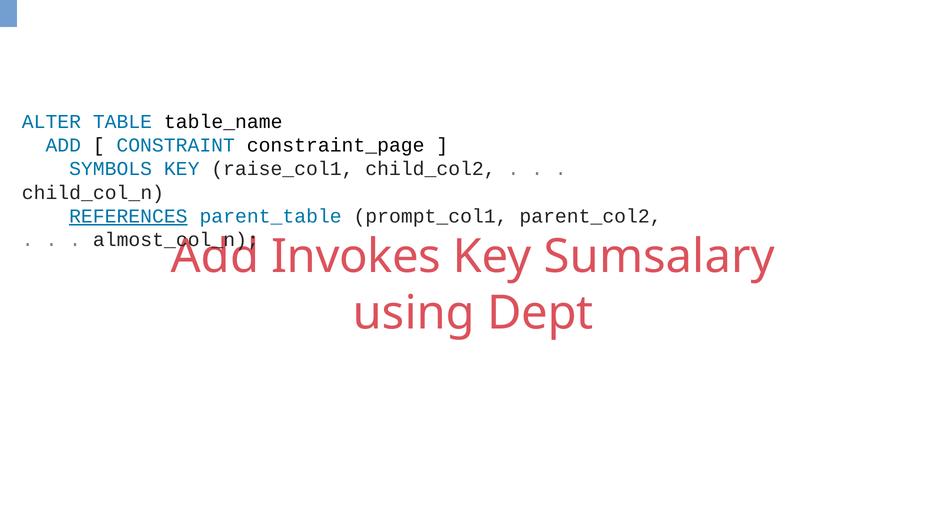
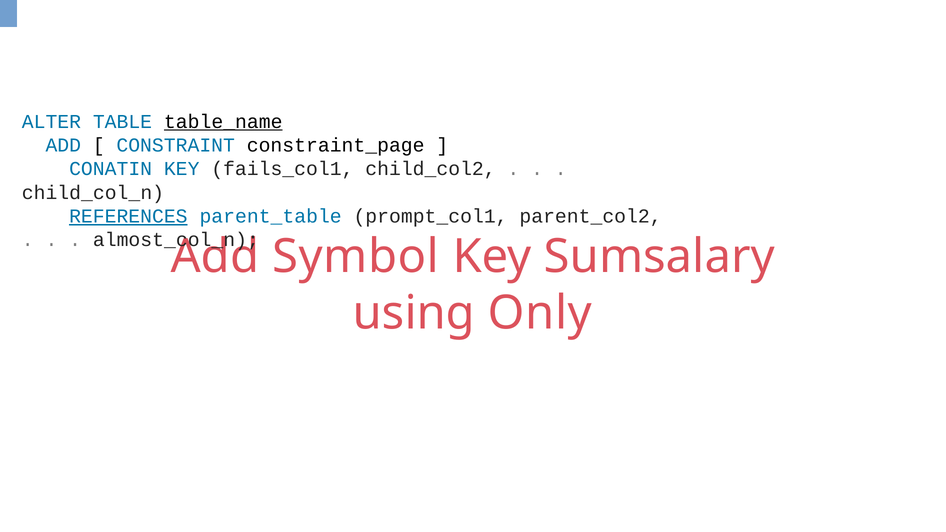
table_name underline: none -> present (223, 122)
SYMBOLS: SYMBOLS -> CONATIN (111, 169)
raise_col1: raise_col1 -> fails_col1 (282, 169)
Invokes: Invokes -> Symbol (356, 257)
Dept: Dept -> Only (540, 313)
